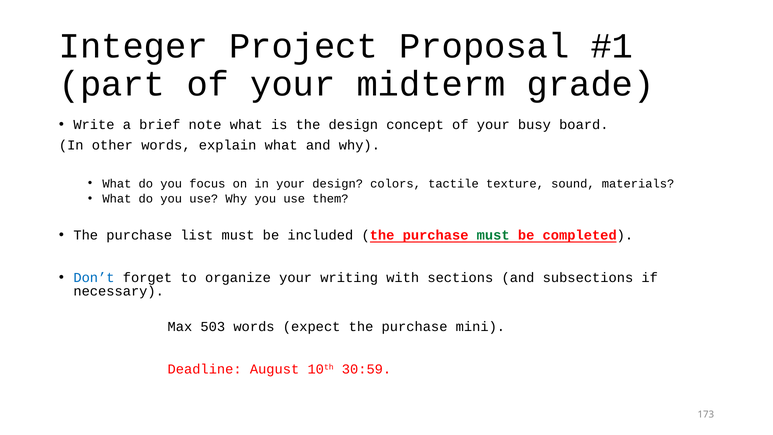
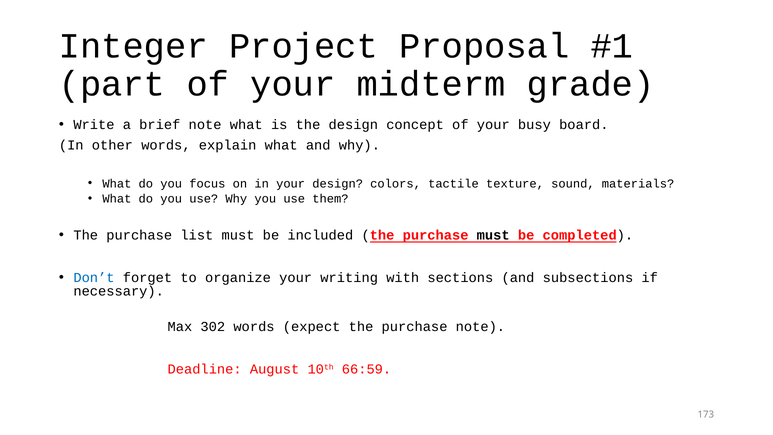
must colour: green -> black (493, 235)
503: 503 -> 302 (213, 326)
purchase mini: mini -> note (480, 326)
30:59: 30:59 -> 66:59 (367, 369)
